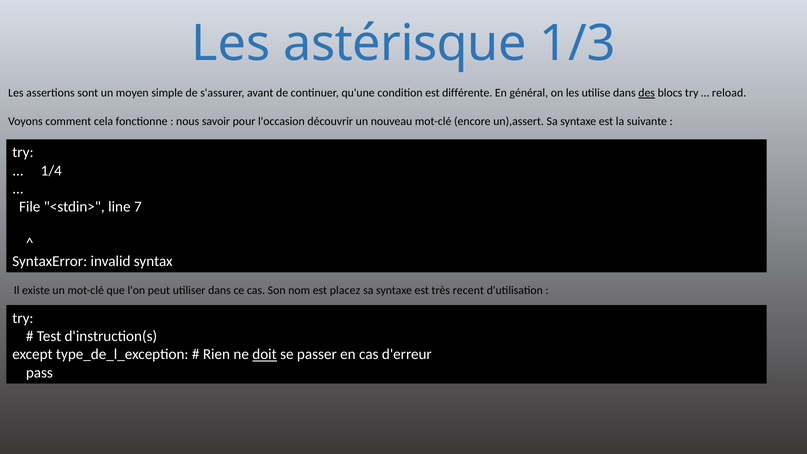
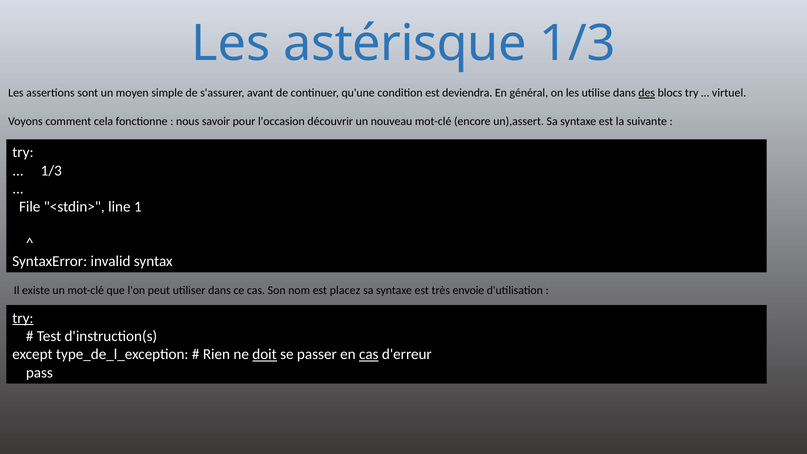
différente: différente -> deviendra (467, 93)
reload: reload -> virtuel (729, 93)
1/4: 1/4 -> 1/3 (51, 171)
7: 7 -> 1 (138, 207)
recent: recent -> envoie (468, 290)
try underline: none -> present (23, 318)
cas underline: none -> present (369, 354)
